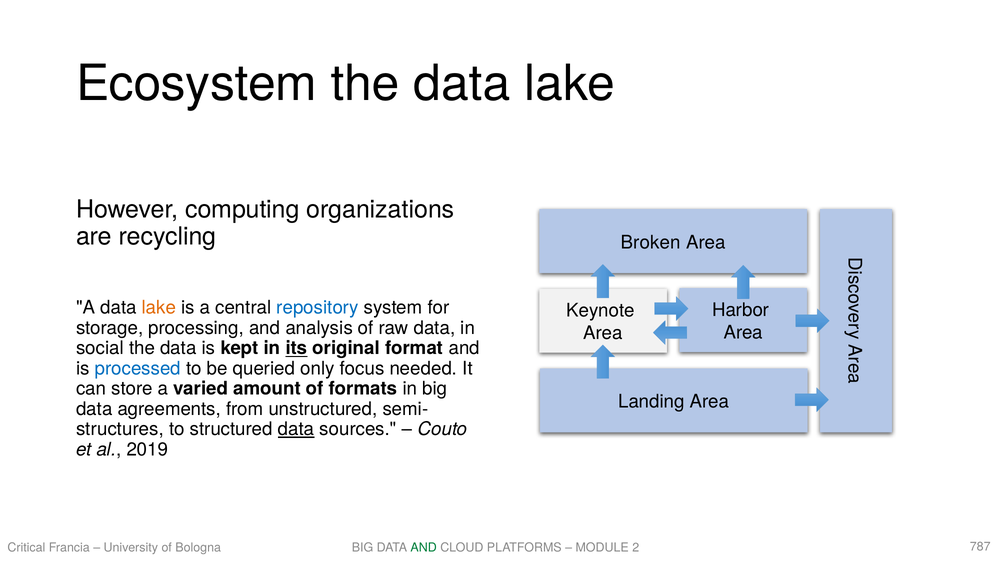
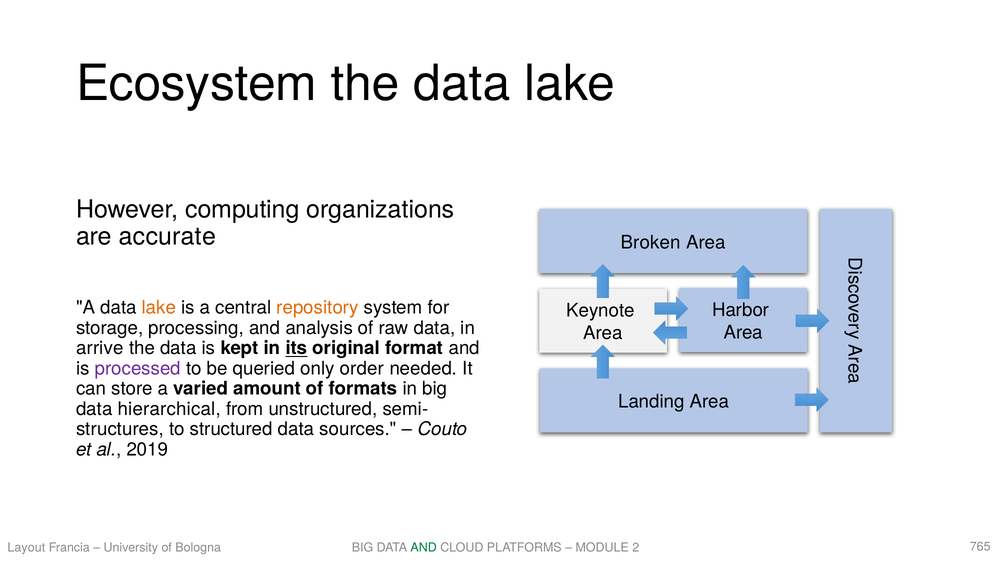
recycling: recycling -> accurate (167, 236)
repository colour: blue -> orange (318, 307)
social: social -> arrive (100, 348)
processed colour: blue -> purple (138, 368)
focus: focus -> order (362, 368)
agreements: agreements -> hierarchical (169, 409)
data underline: present -> none (296, 429)
Critical: Critical -> Layout (26, 547)
787: 787 -> 765 (980, 546)
